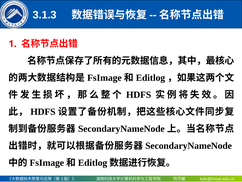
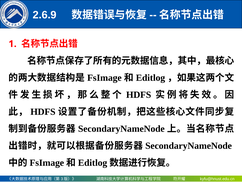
3.1.3: 3.1.3 -> 2.6.9 (45, 15)
